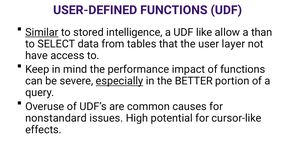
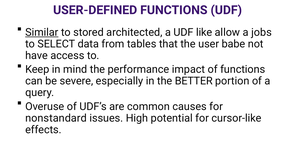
intelligence: intelligence -> architected (134, 32)
than: than -> jobs (262, 32)
layer: layer -> babe (234, 44)
especially underline: present -> none (119, 81)
